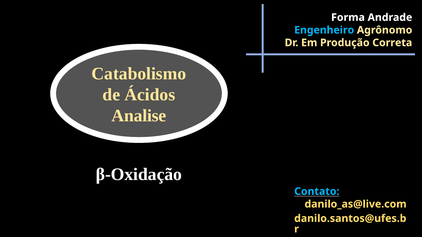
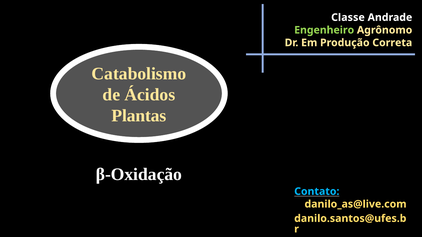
Forma: Forma -> Classe (348, 17)
Engenheiro colour: light blue -> light green (324, 30)
Analise: Analise -> Plantas (139, 116)
